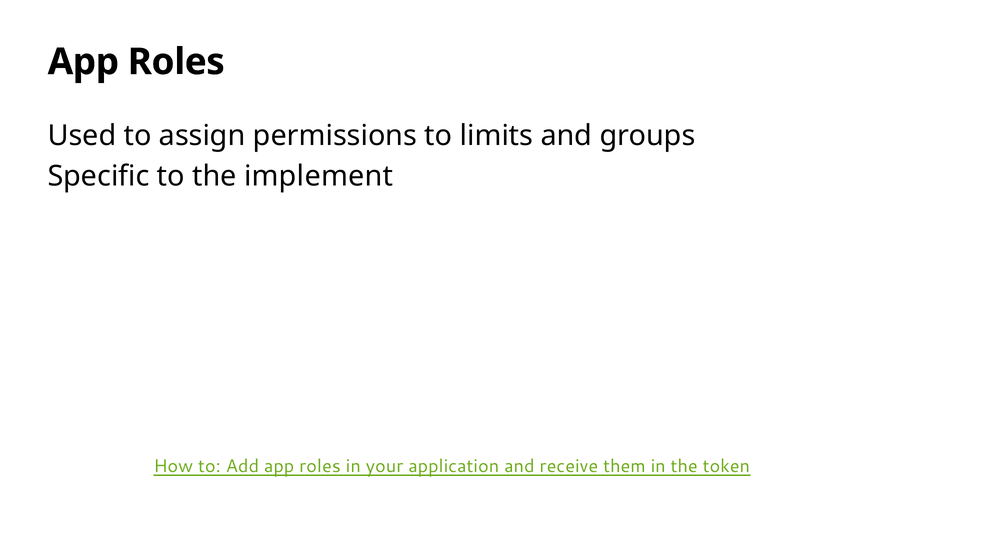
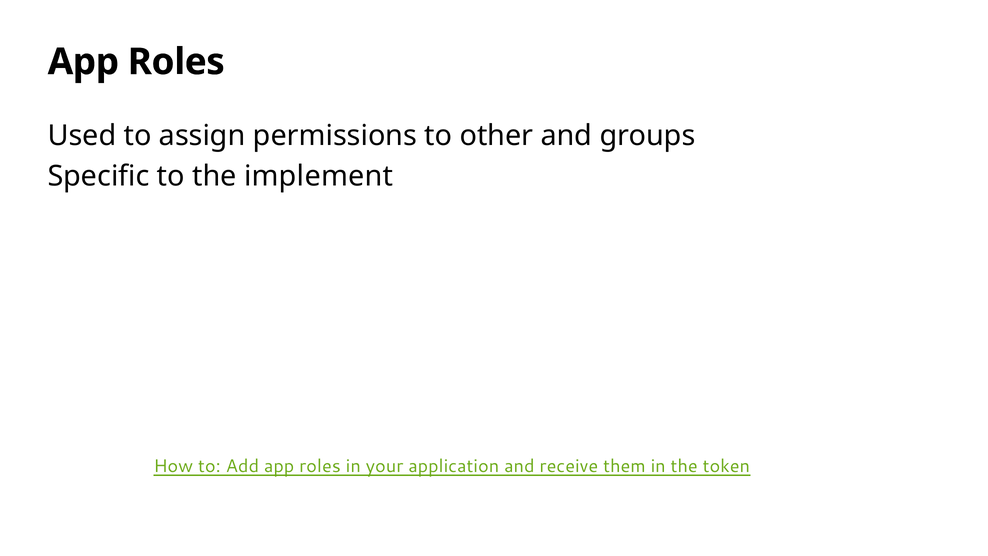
limits: limits -> other (496, 136)
